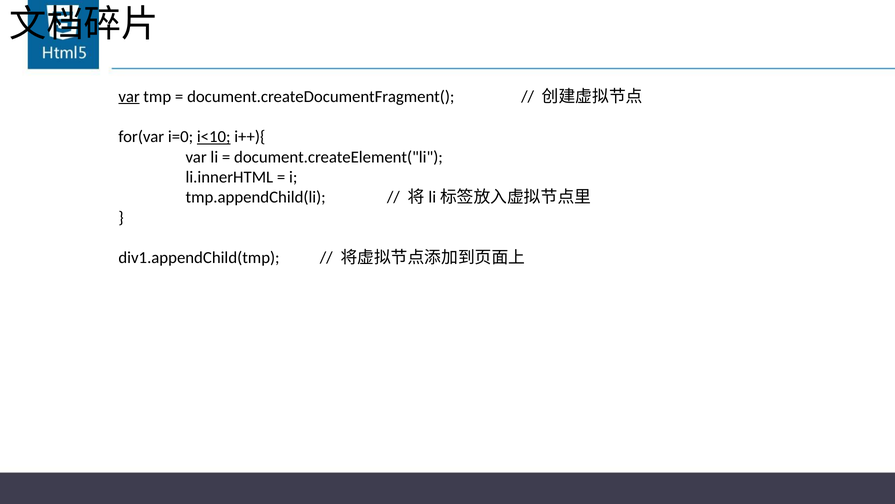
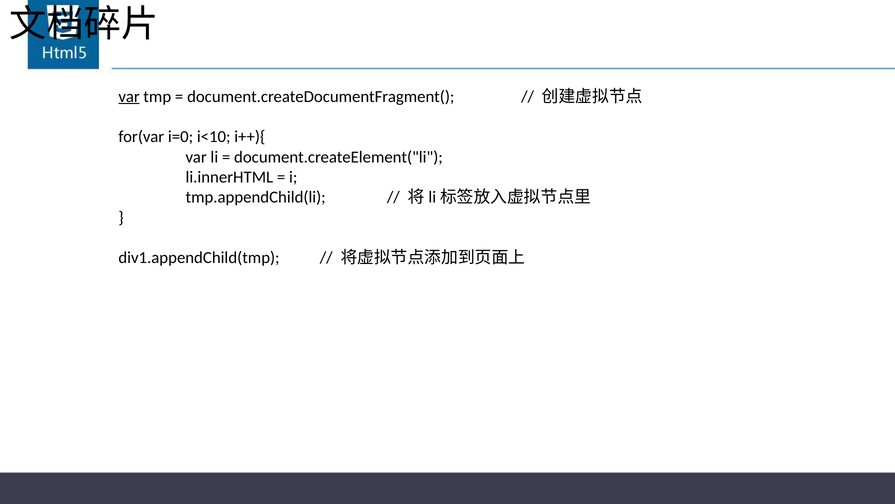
i<10 underline: present -> none (214, 137)
